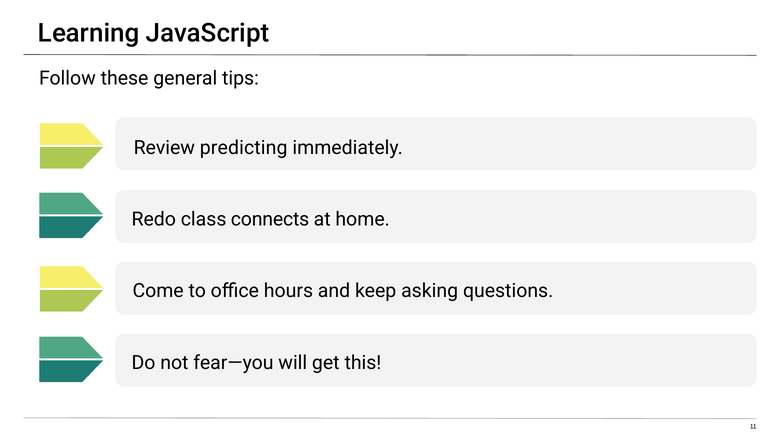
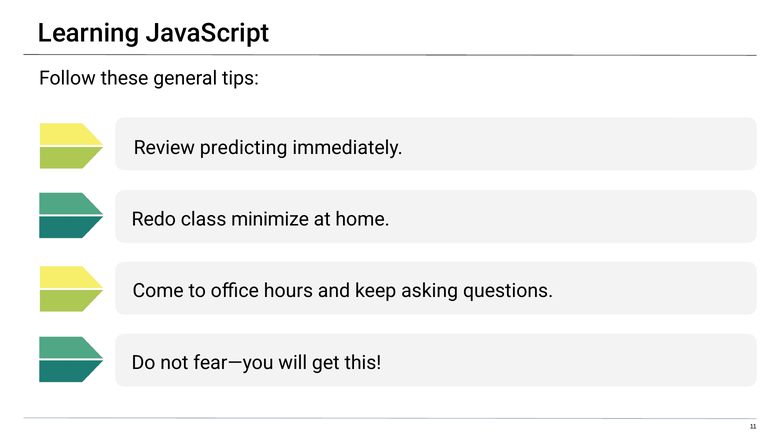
connects: connects -> minimize (270, 219)
